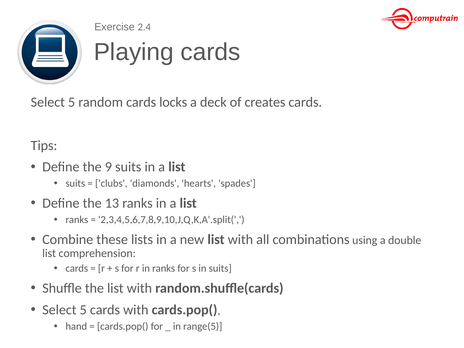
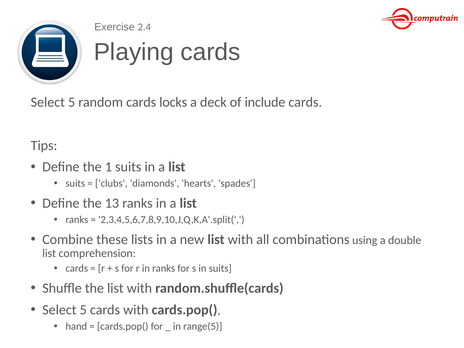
creates: creates -> include (265, 102)
9: 9 -> 1 (108, 167)
